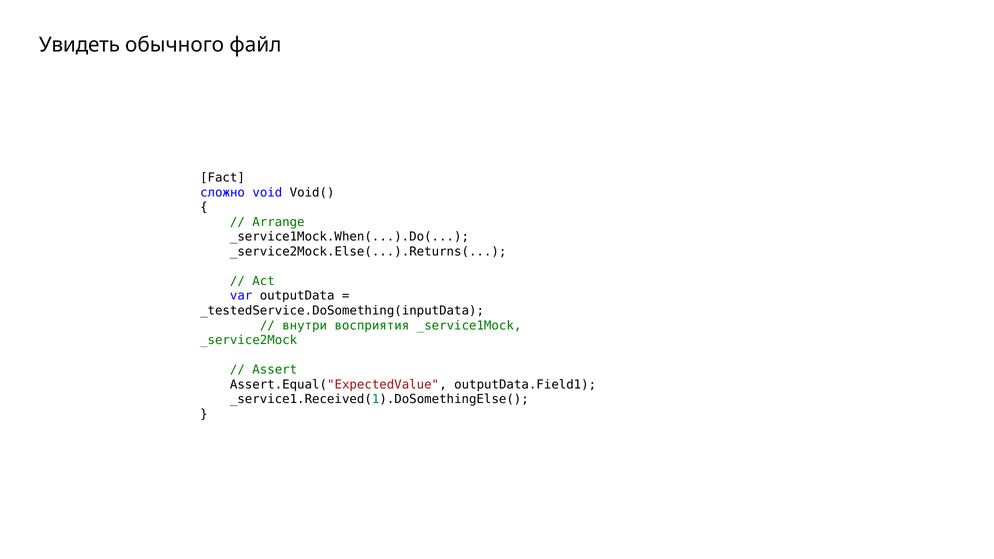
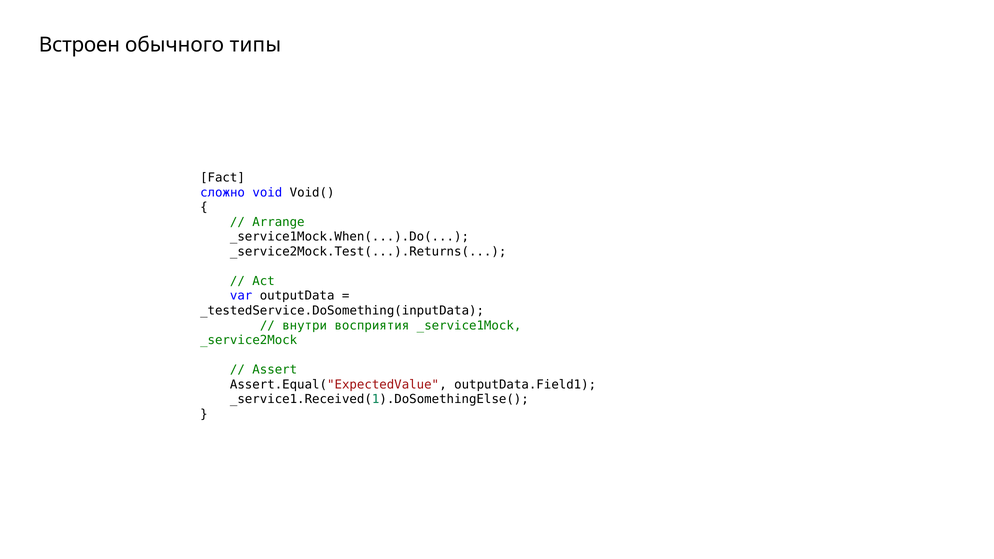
Увидеть: Увидеть -> Встроен (79, 45)
файл: файл -> типы (255, 45)
_service2Mock.Else(...).Returns(: _service2Mock.Else(...).Returns( -> _service2Mock.Test(...).Returns( (368, 252)
